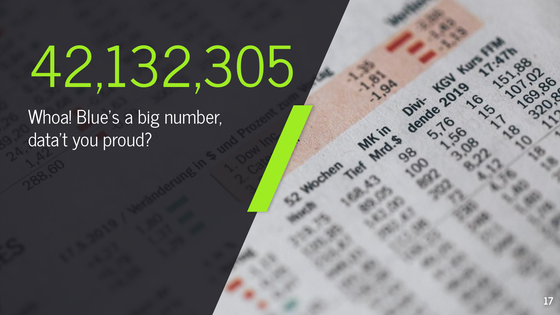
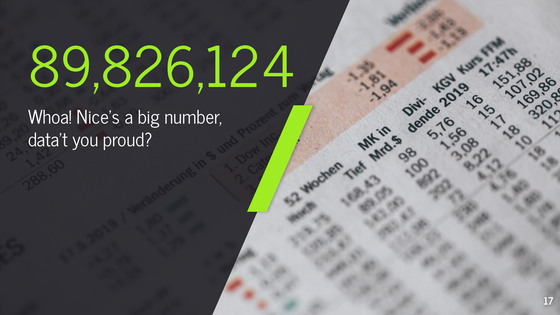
42,132,305: 42,132,305 -> 89,826,124 (162, 69)
Blue’s: Blue’s -> Nice’s (98, 118)
